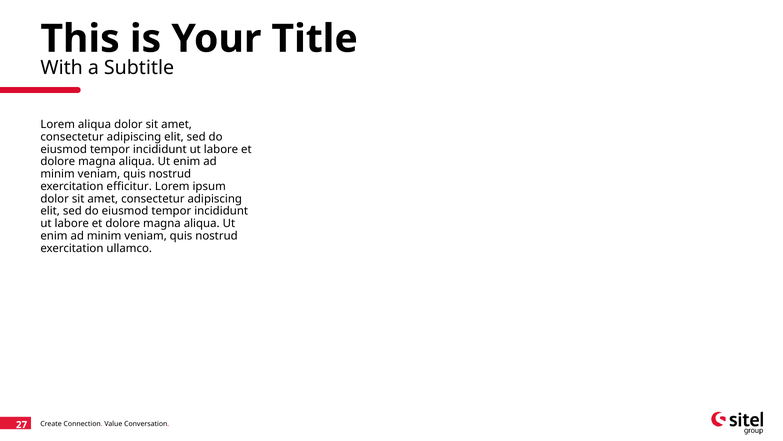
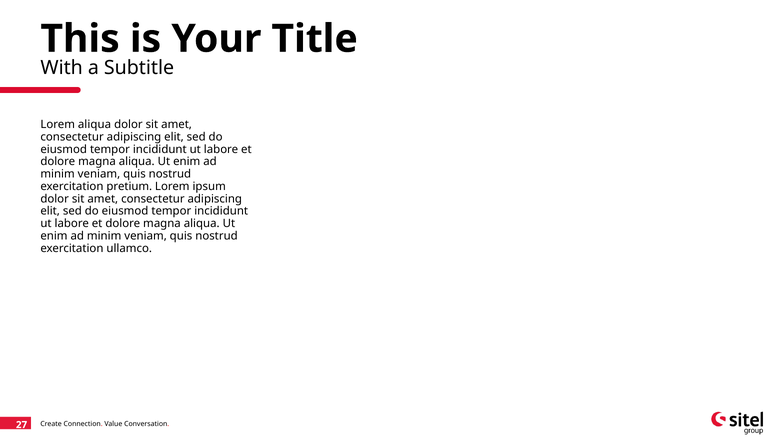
efficitur: efficitur -> pretium (129, 186)
